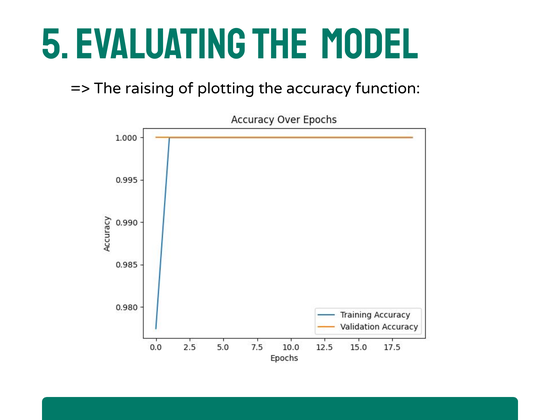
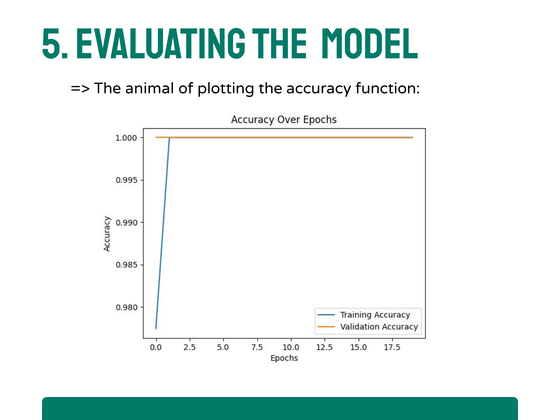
raising: raising -> animal (150, 89)
